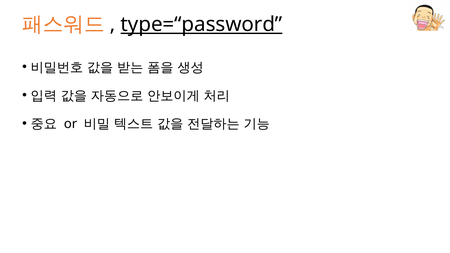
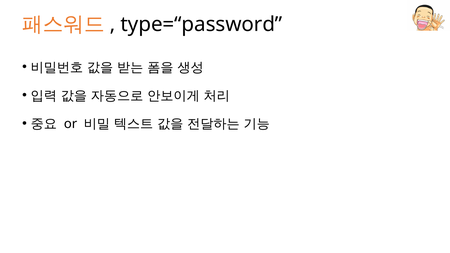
type=“password underline: present -> none (201, 24)
